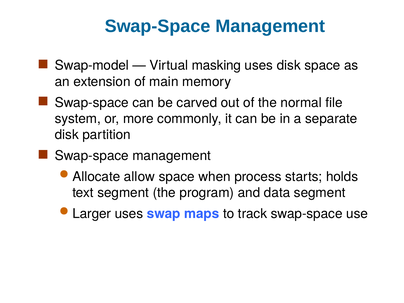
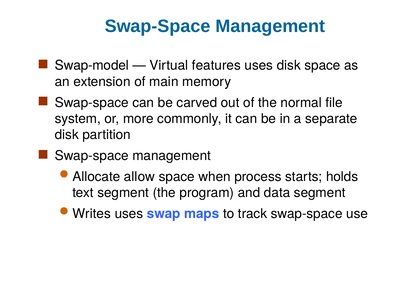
masking: masking -> features (216, 66)
Larger: Larger -> Writes (92, 214)
